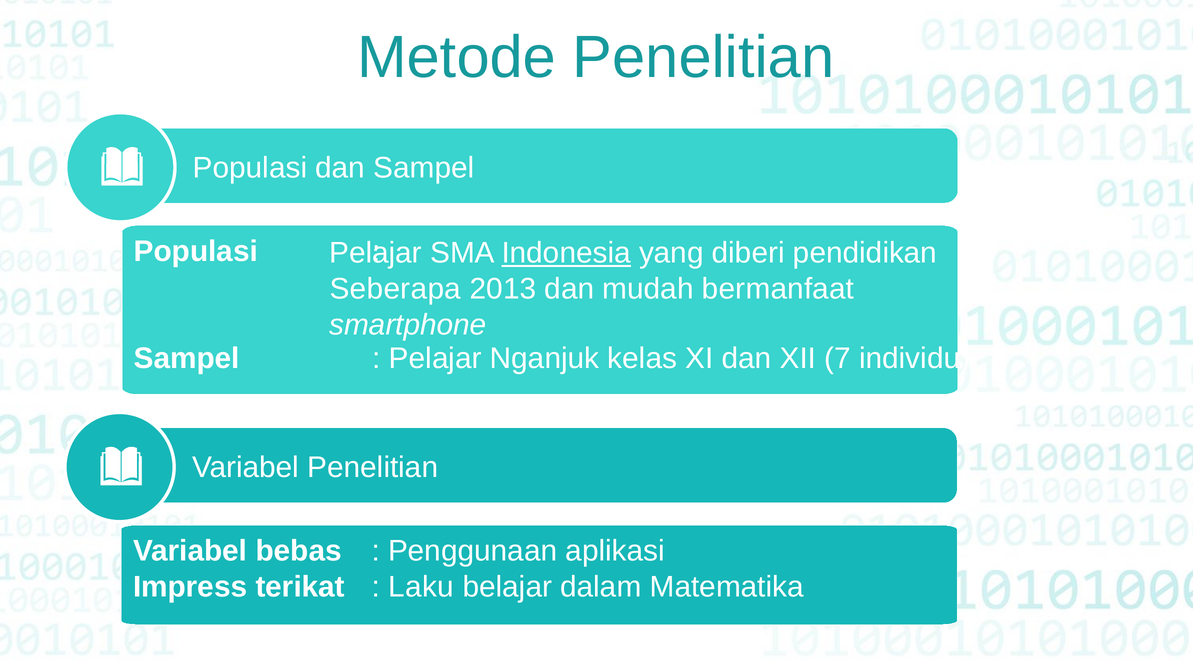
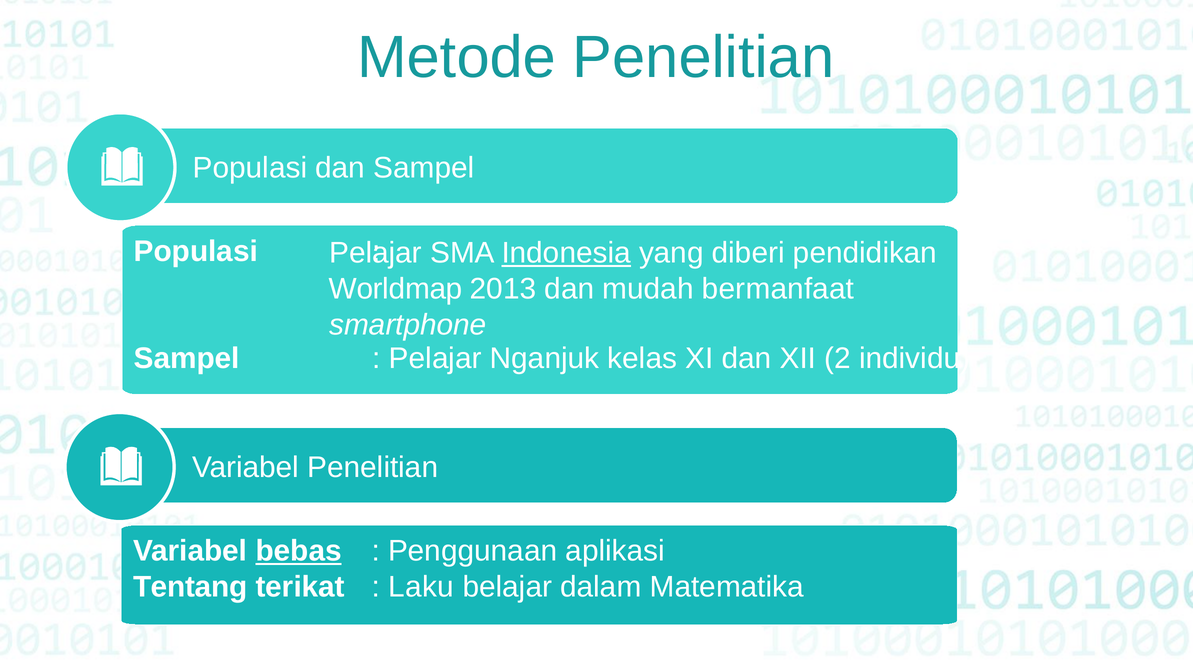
Seberapa: Seberapa -> Worldmap (396, 289)
7: 7 -> 2 (838, 359)
bebas underline: none -> present (299, 551)
Impress: Impress -> Tentang (190, 587)
